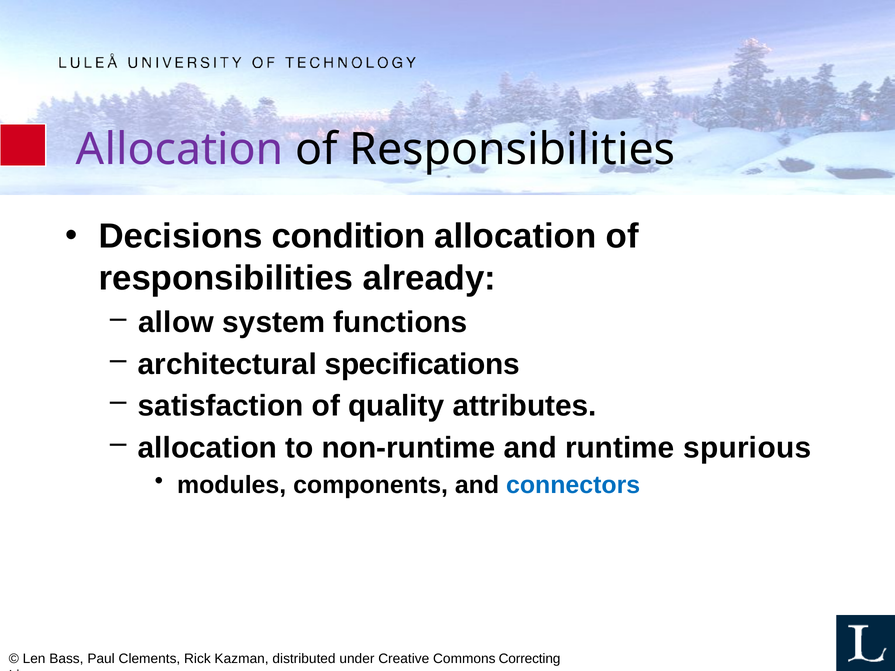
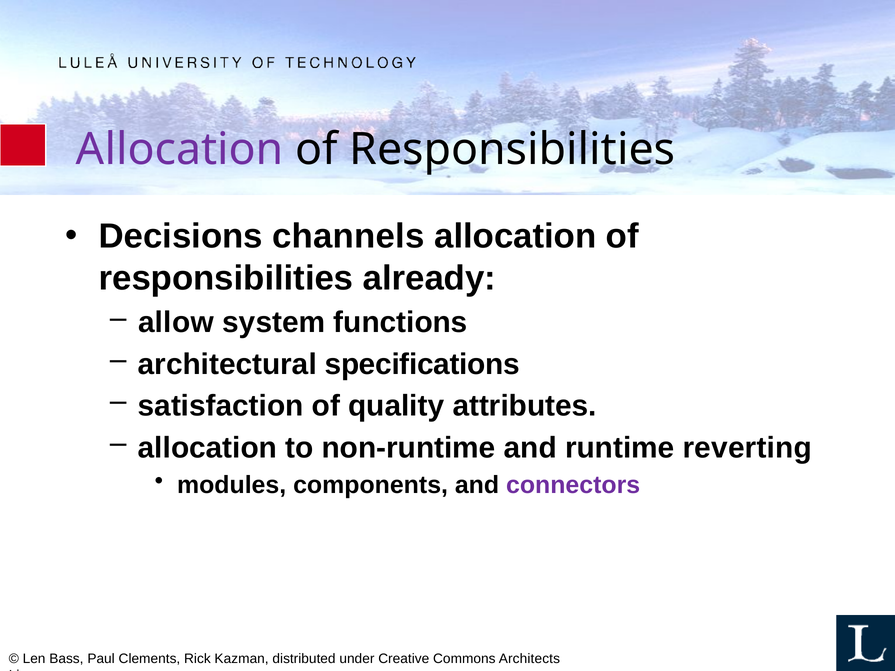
condition: condition -> channels (348, 237)
spurious: spurious -> reverting (747, 448)
connectors colour: blue -> purple (573, 485)
Correcting: Correcting -> Architects (529, 659)
